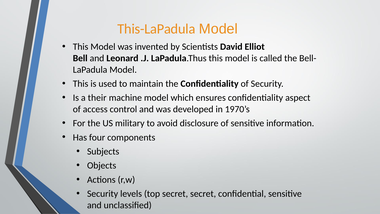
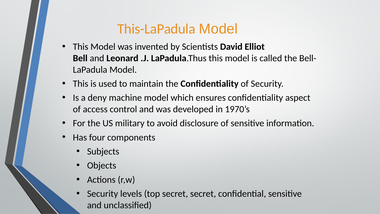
their: their -> deny (97, 98)
